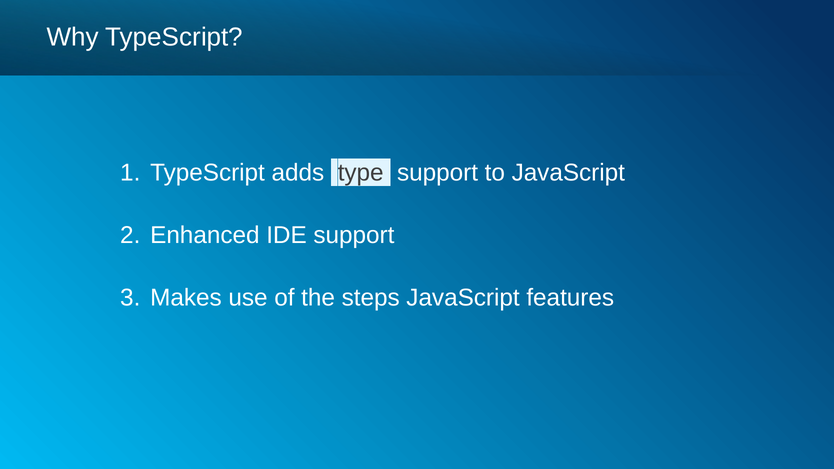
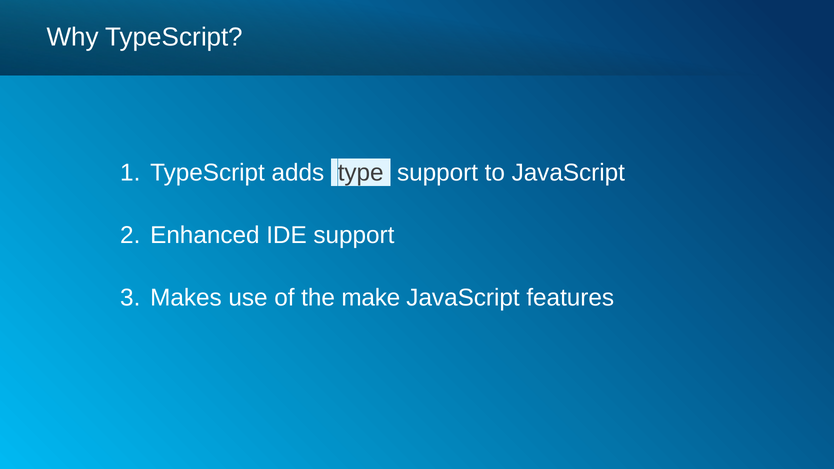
steps: steps -> make (371, 298)
